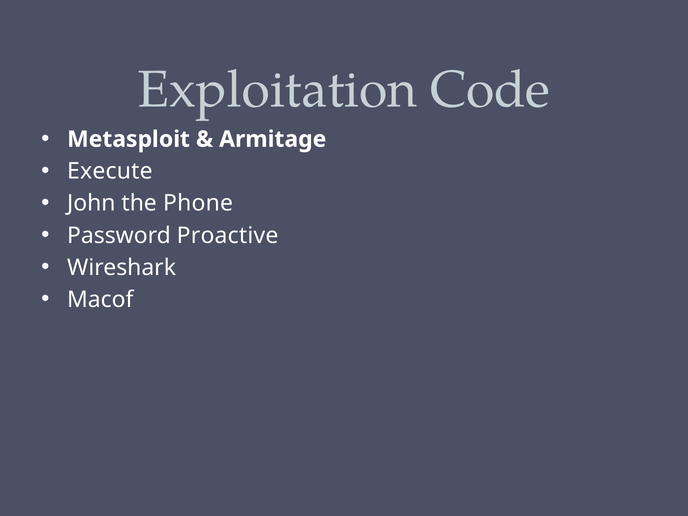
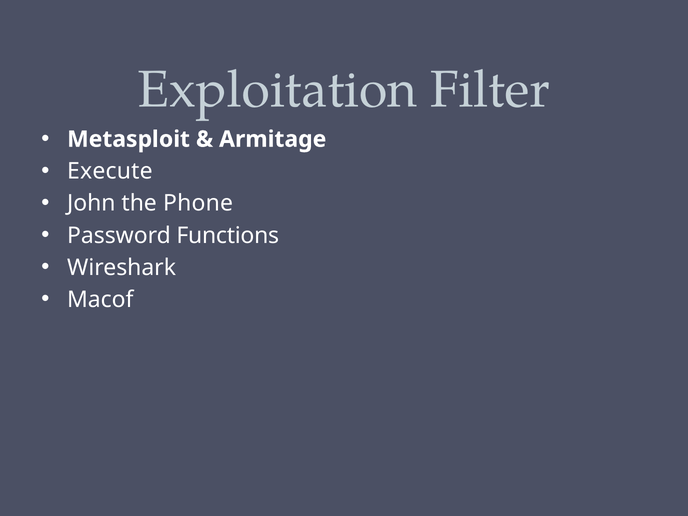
Code: Code -> Filter (490, 90)
Proactive: Proactive -> Functions (228, 236)
